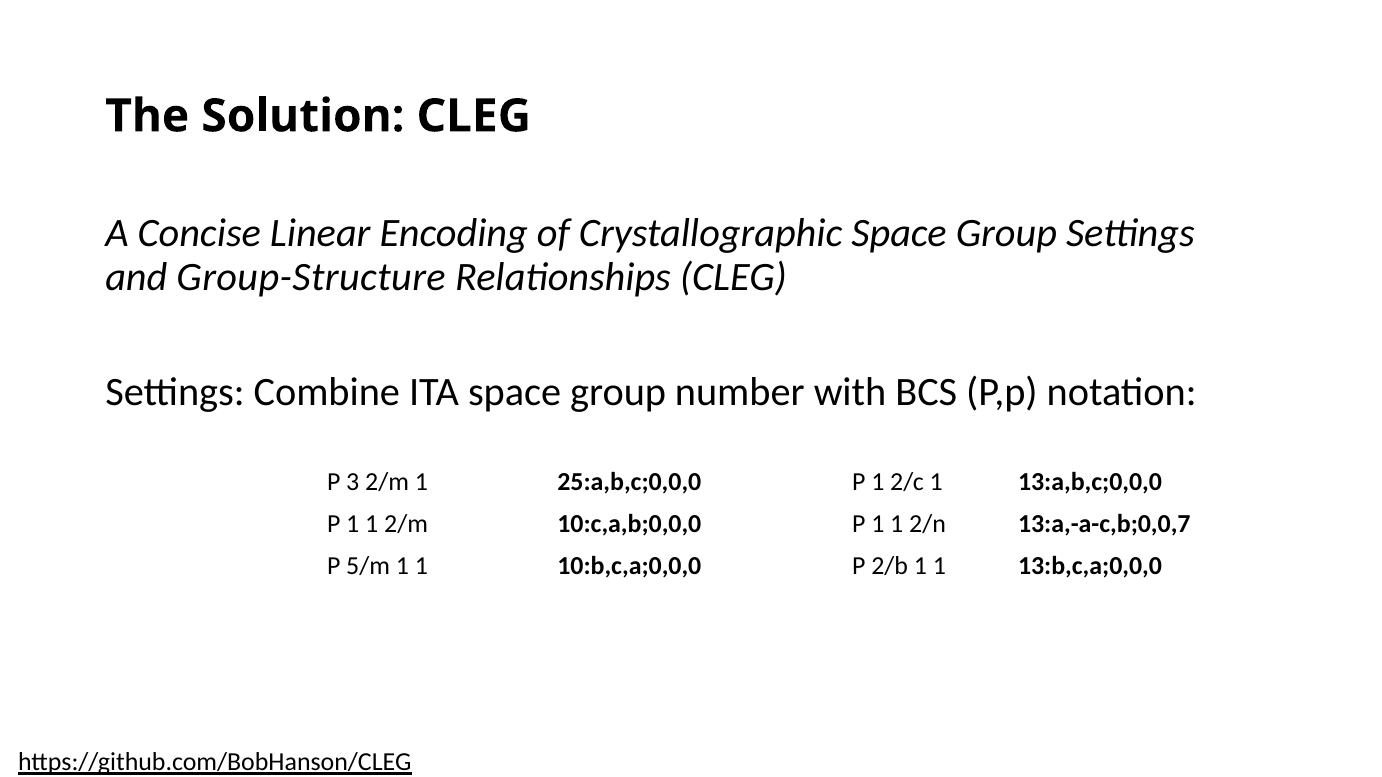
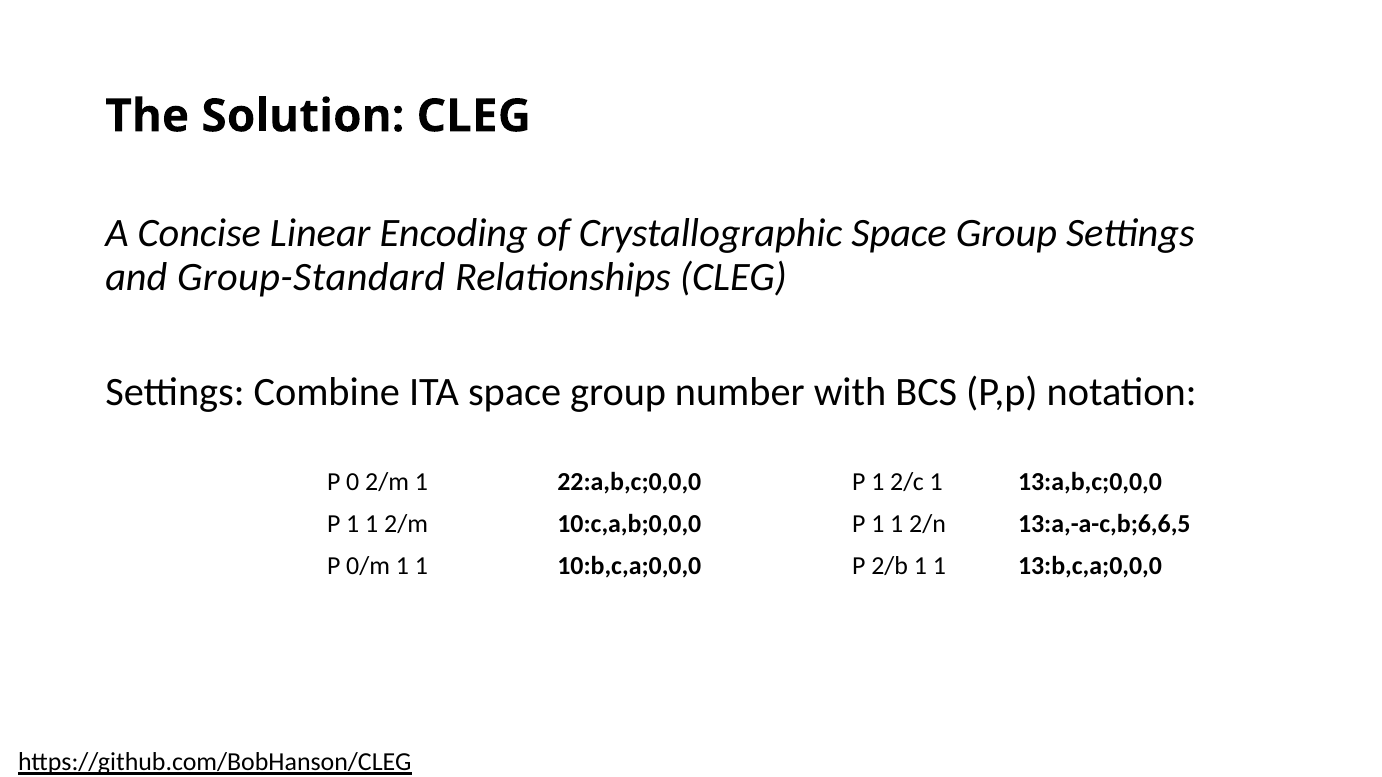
Group-Structure: Group-Structure -> Group-Standard (311, 277)
3: 3 -> 0 (353, 482)
25:a,b,c;0,0,0: 25:a,b,c;0,0,0 -> 22:a,b,c;0,0,0 (629, 482)
13:a,-a-c,b;0,0,7: 13:a,-a-c,b;0,0,7 -> 13:a,-a-c,b;6,6,5 (1104, 524)
5/m: 5/m -> 0/m (368, 566)
